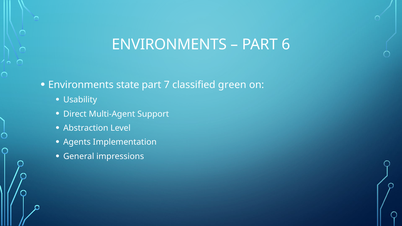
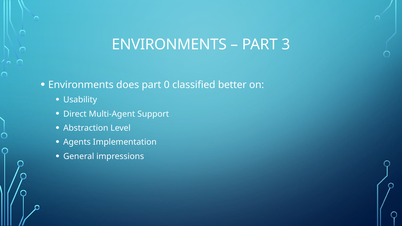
6: 6 -> 3 (286, 45)
state: state -> does (128, 85)
7: 7 -> 0 (167, 85)
green: green -> better (232, 85)
